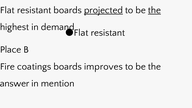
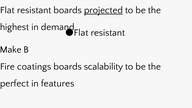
the underline: present -> none (154, 10)
Place: Place -> Make (11, 50)
improves: improves -> scalability (103, 66)
answer: answer -> perfect (15, 83)
mention: mention -> features (58, 83)
